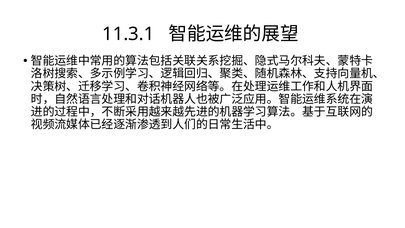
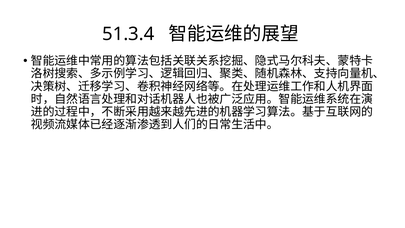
11.3.1: 11.3.1 -> 51.3.4 (128, 34)
